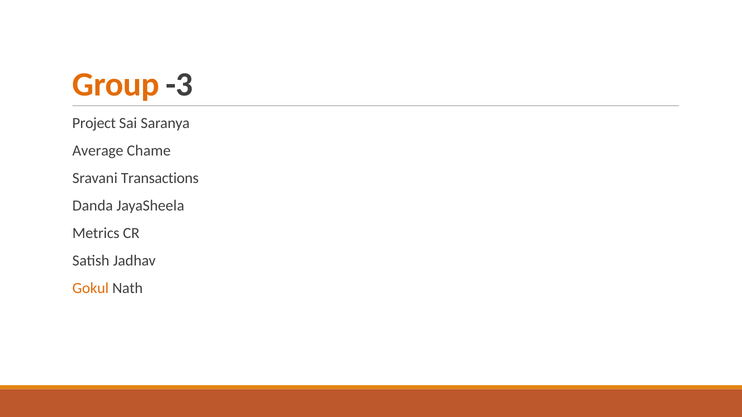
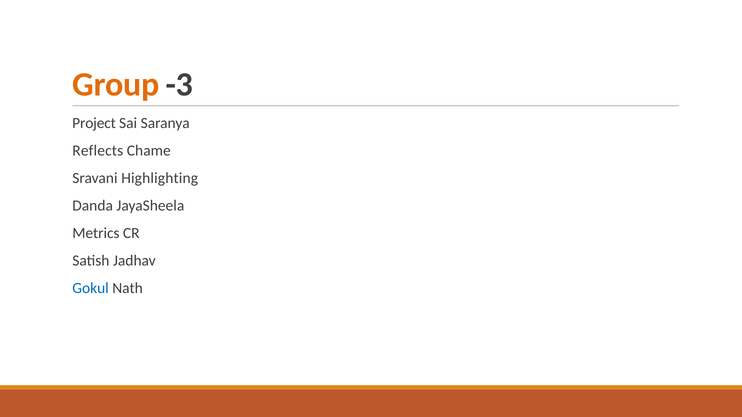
Average: Average -> Reflects (98, 151)
Transactions: Transactions -> Highlighting (160, 178)
Gokul colour: orange -> blue (91, 289)
